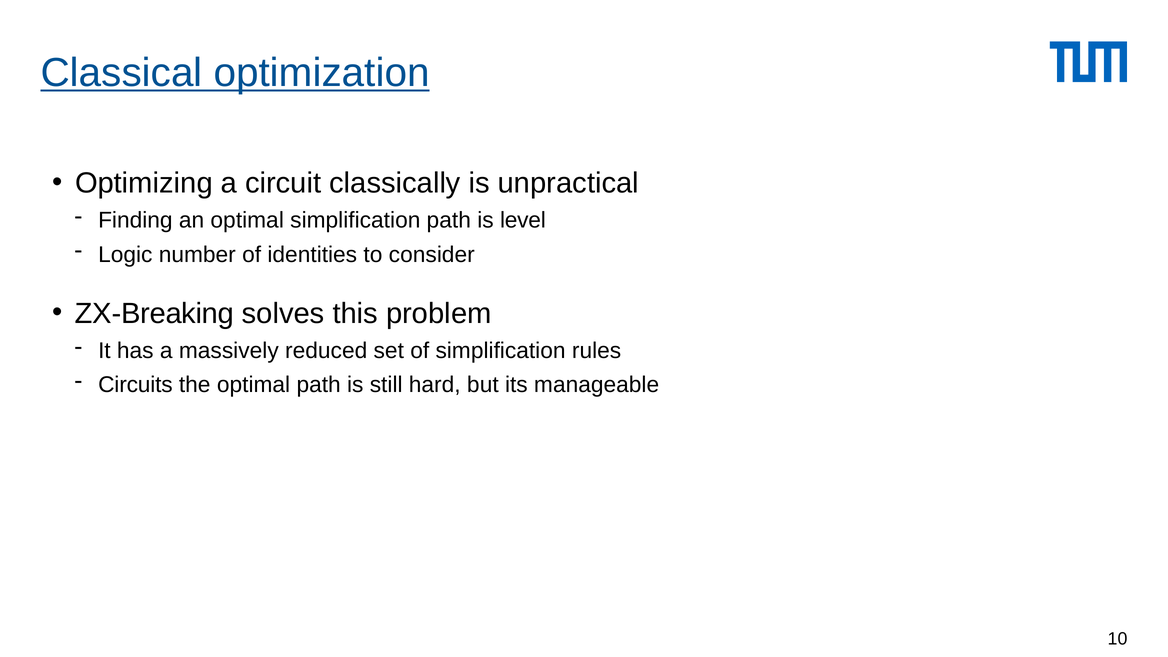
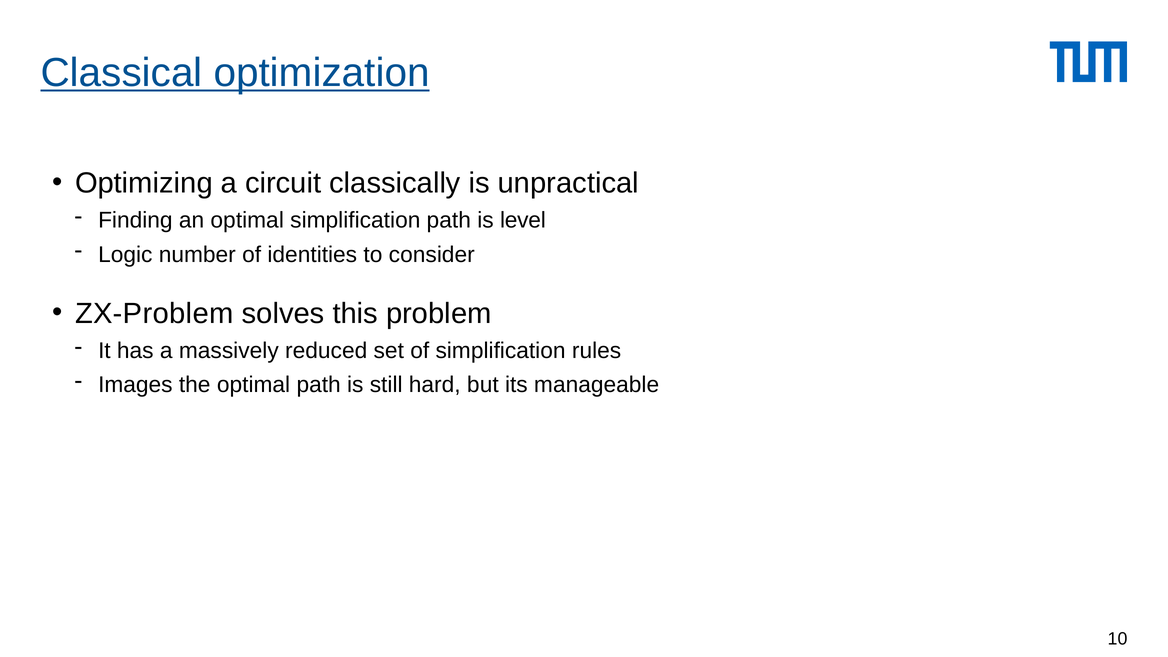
ZX-Breaking: ZX-Breaking -> ZX-Problem (154, 313)
Circuits: Circuits -> Images (135, 385)
